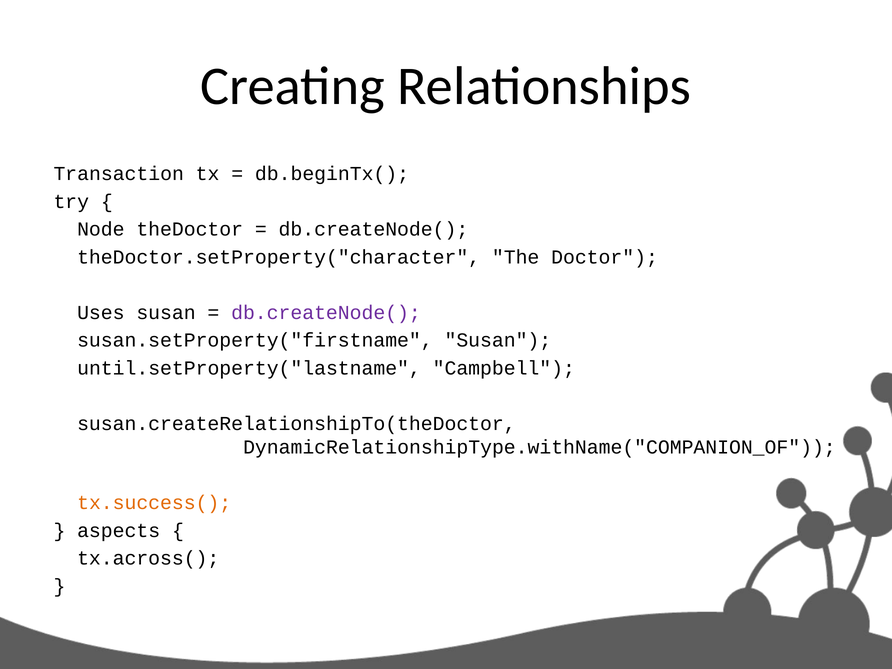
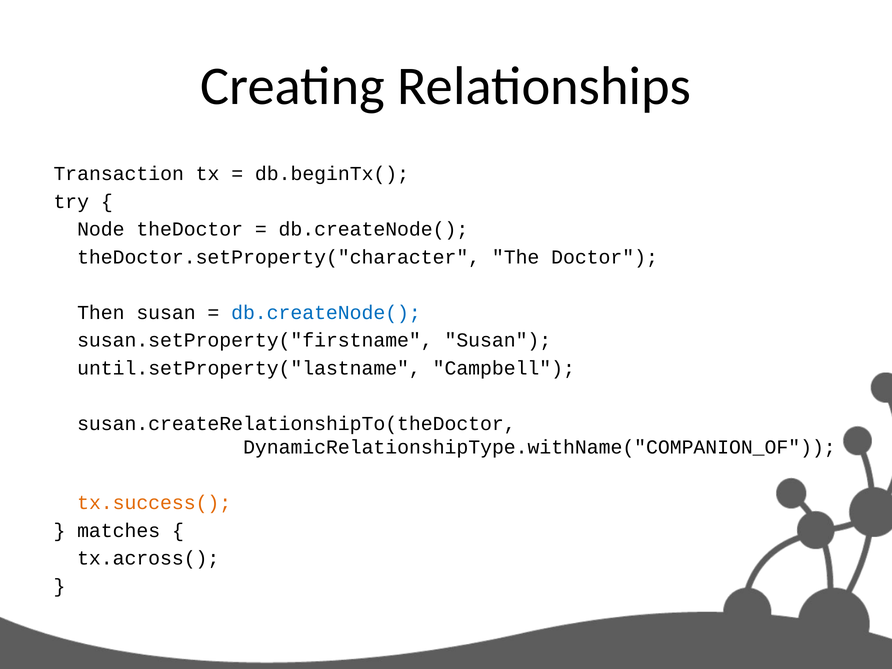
Uses: Uses -> Then (101, 313)
db.createNode( colour: purple -> blue (326, 313)
aspects: aspects -> matches (119, 531)
